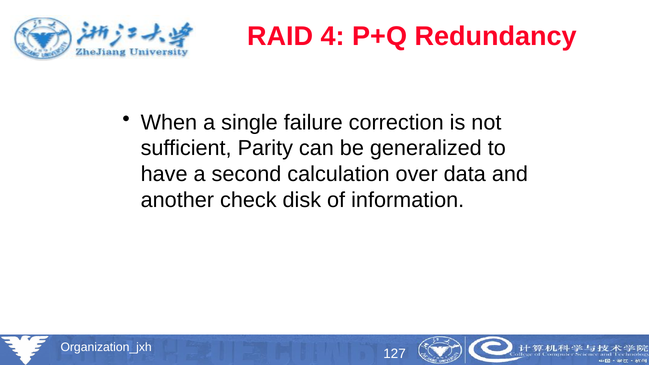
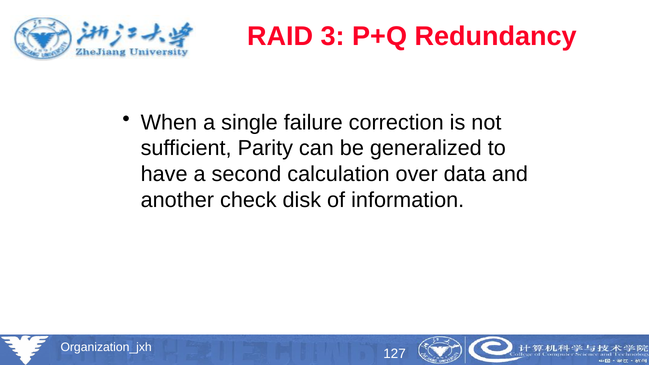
4: 4 -> 3 (333, 36)
